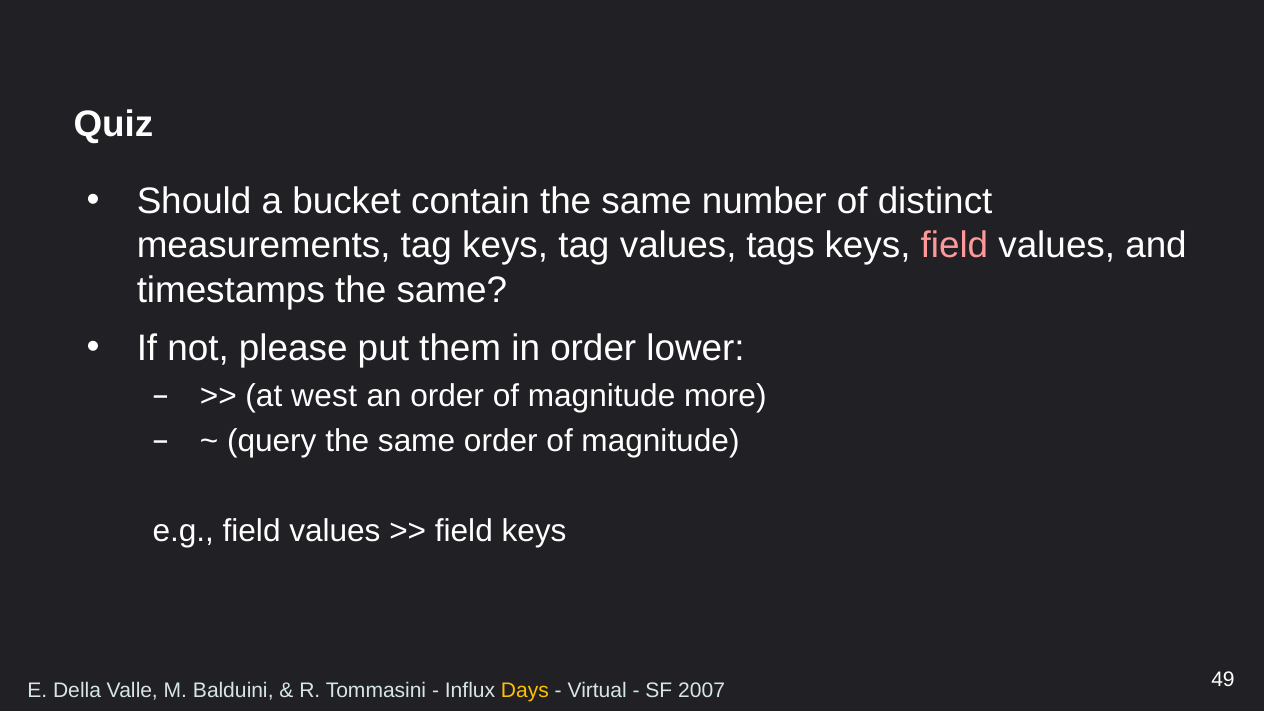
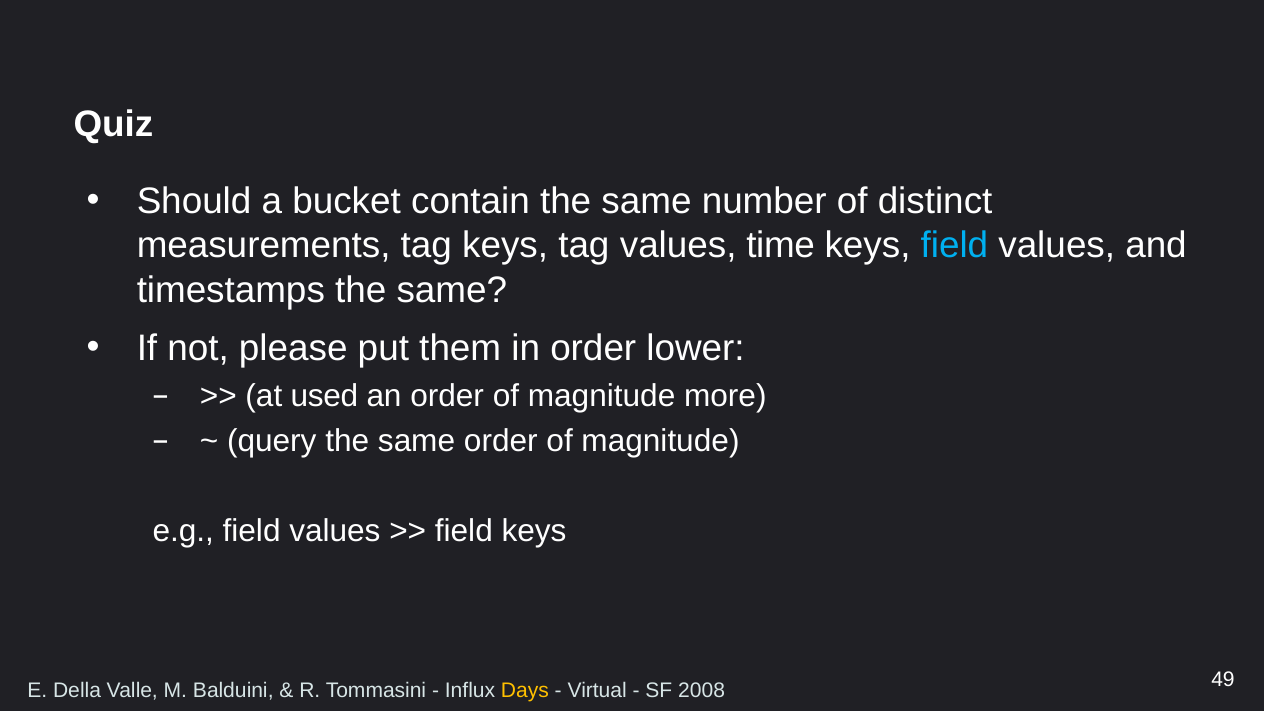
tags: tags -> time (781, 246)
field colour: pink -> light blue (954, 246)
west: west -> used (324, 396)
2007: 2007 -> 2008 (702, 690)
